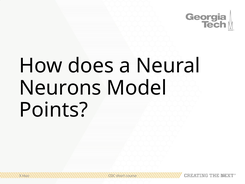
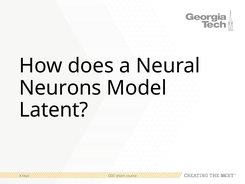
Points: Points -> Latent (54, 110)
